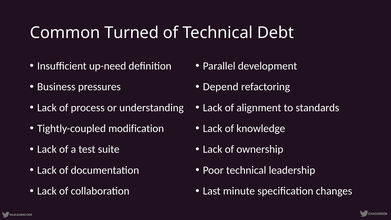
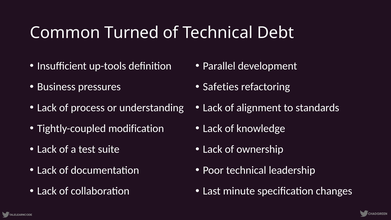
up-need: up-need -> up-tools (108, 66)
Depend: Depend -> Safeties (221, 87)
